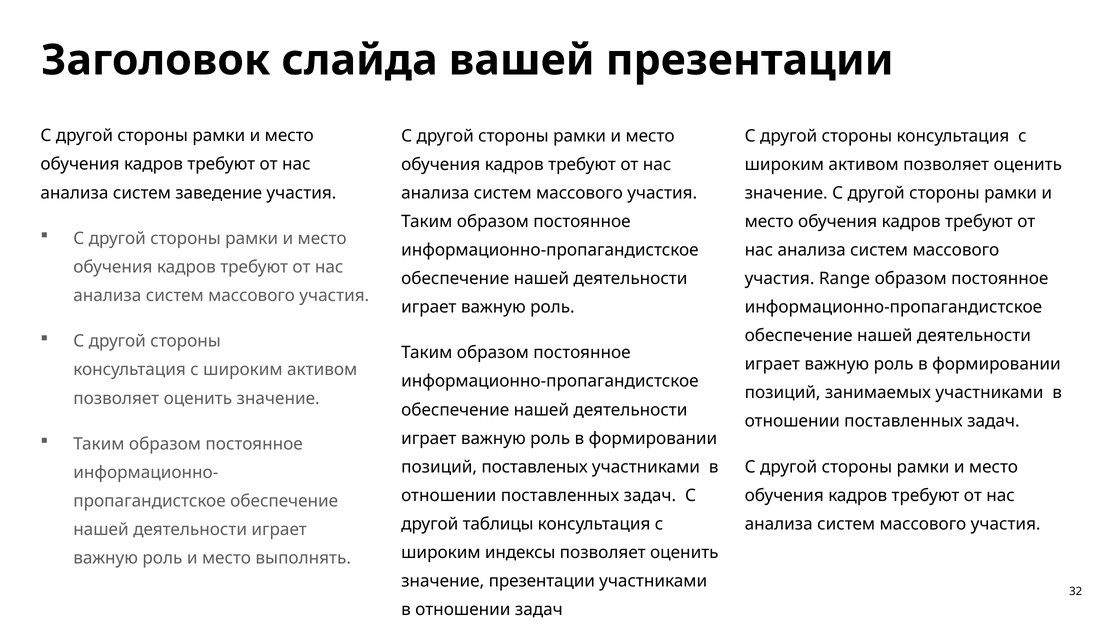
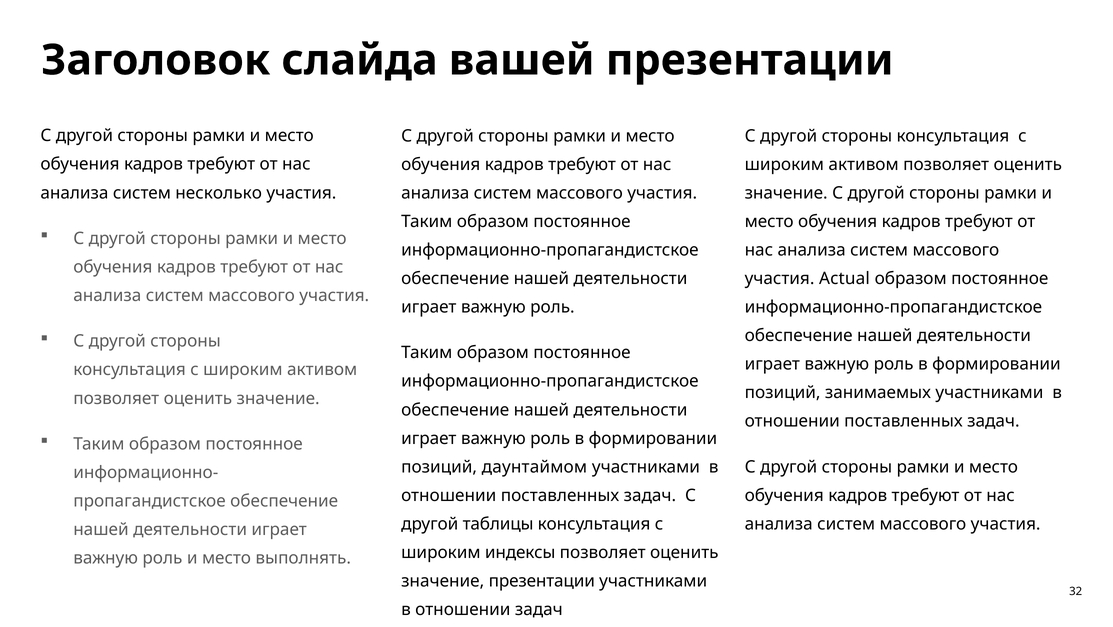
заведение: заведение -> несколько (219, 193)
Range: Range -> Actual (844, 279)
поставленых: поставленых -> даунтаймом (534, 467)
